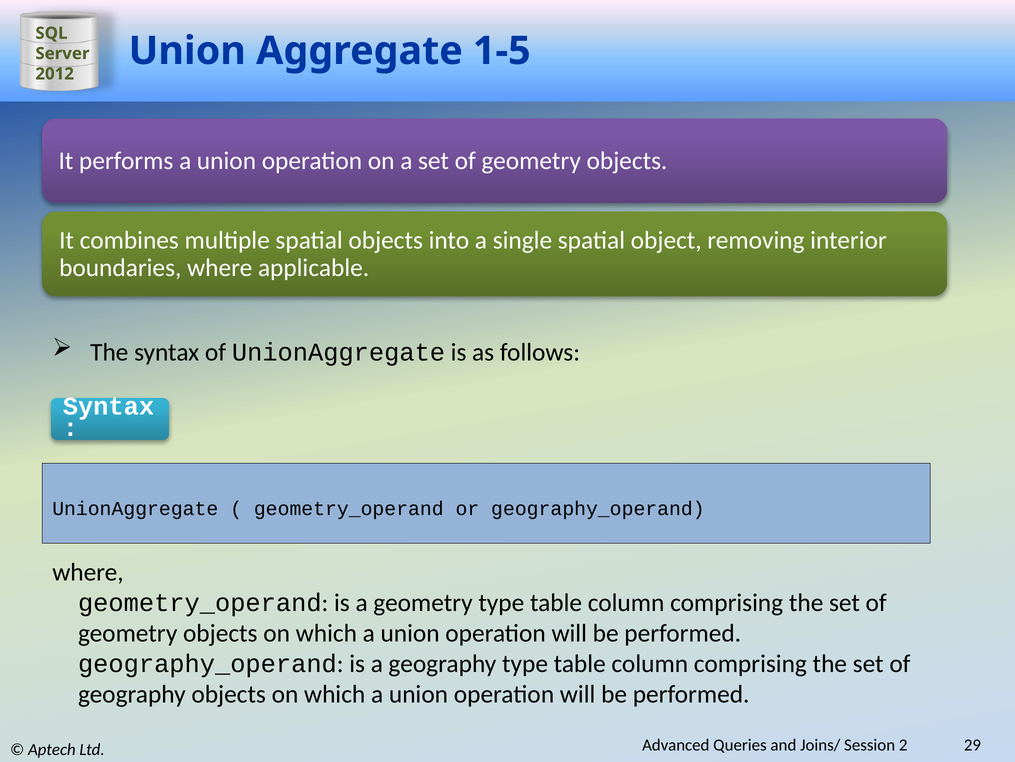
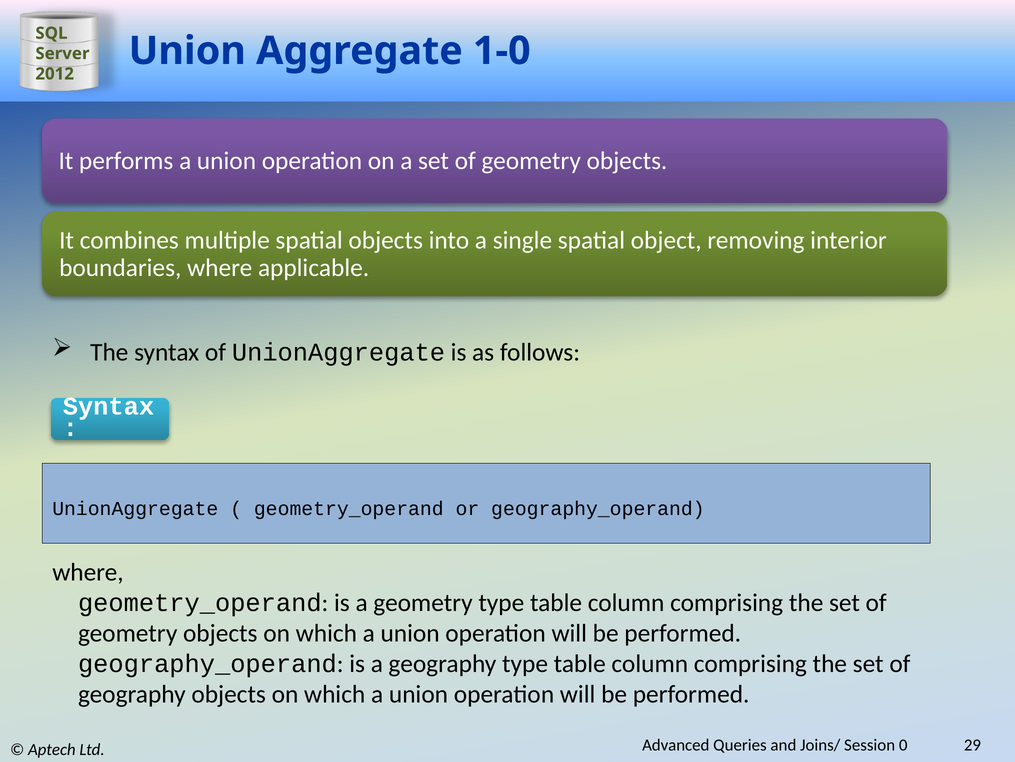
1-5: 1-5 -> 1-0 (502, 51)
2: 2 -> 0 (903, 745)
